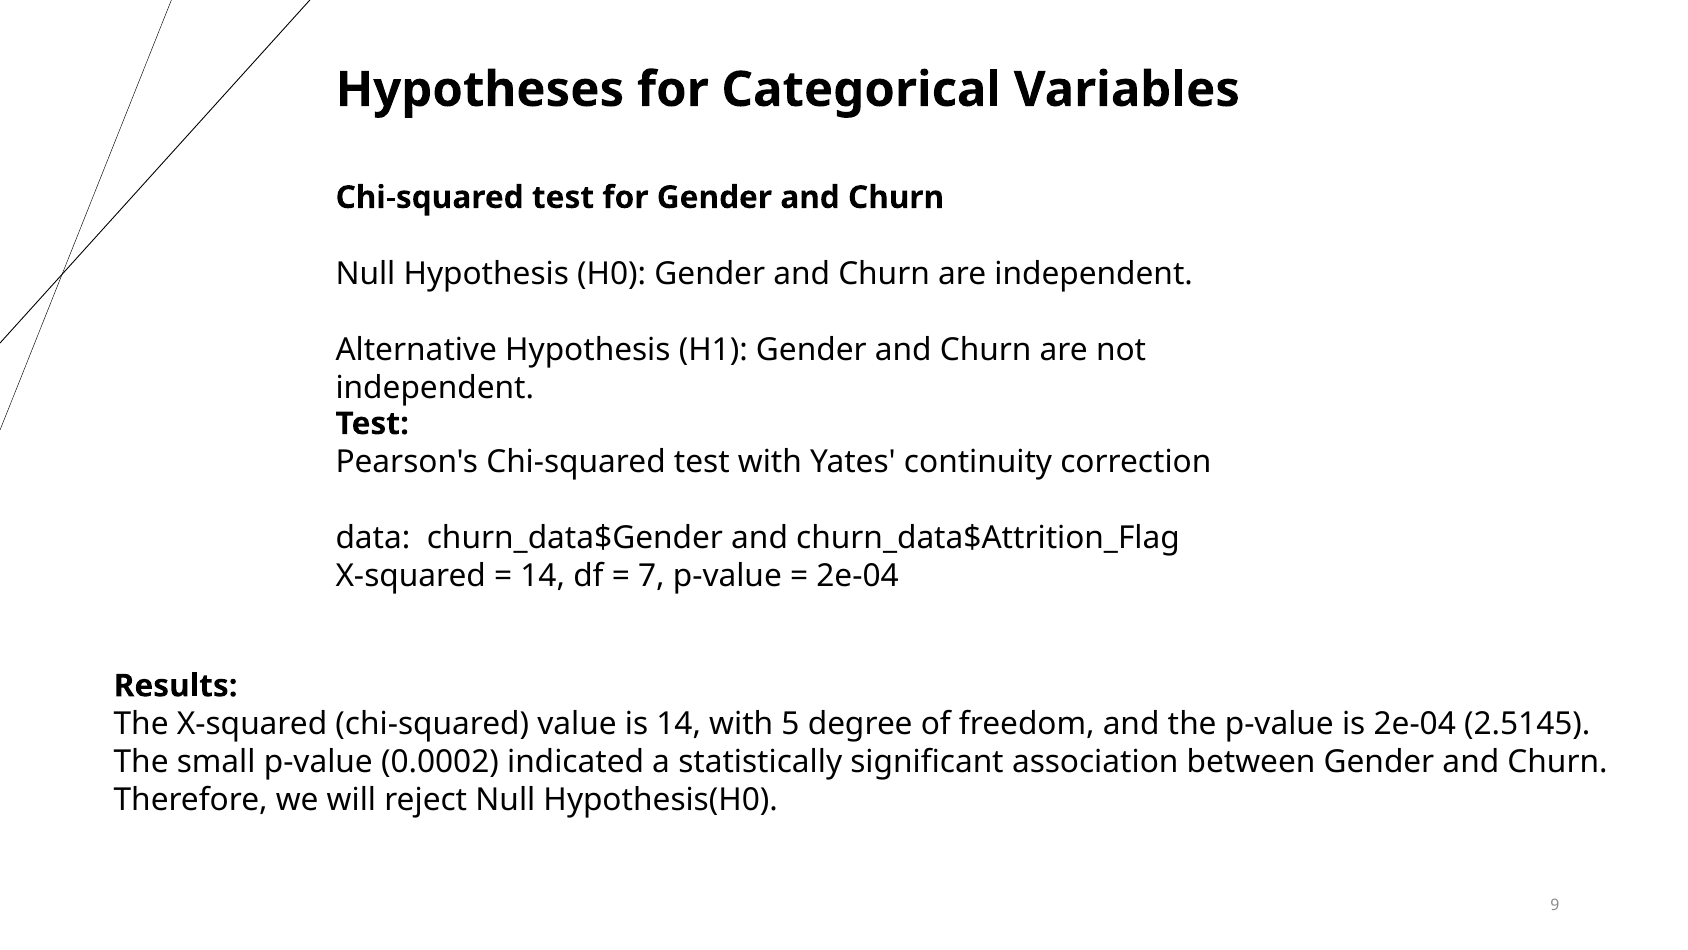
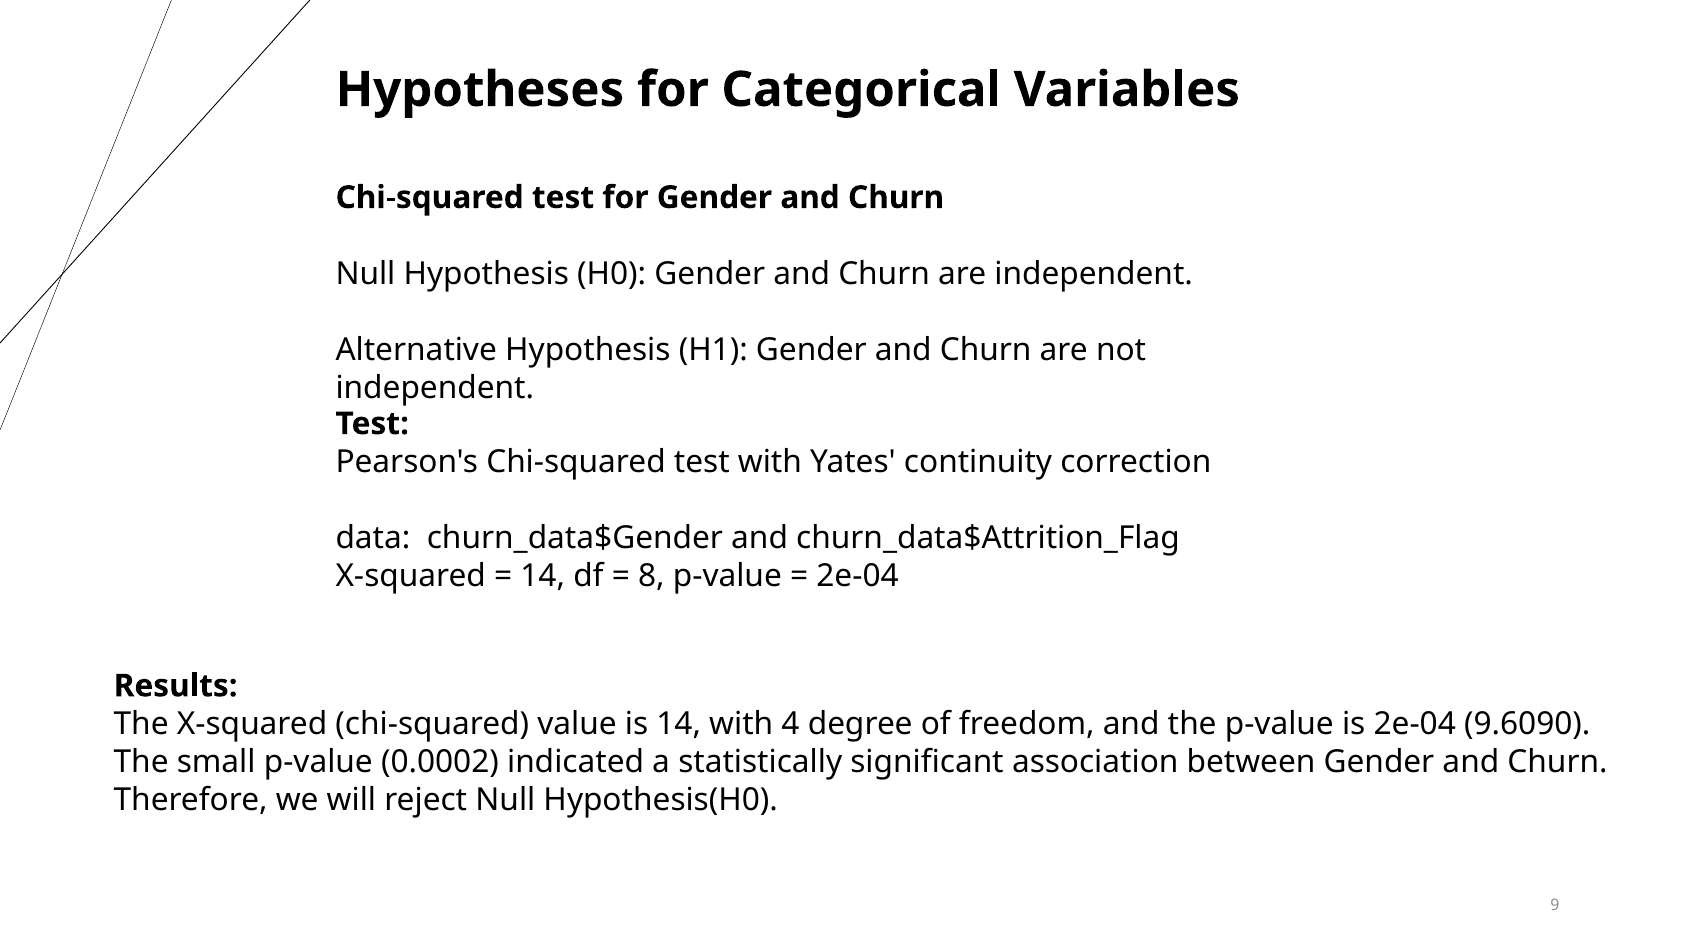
7: 7 -> 8 (651, 575)
5: 5 -> 4 (791, 724)
2.5145: 2.5145 -> 9.6090 (1527, 724)
